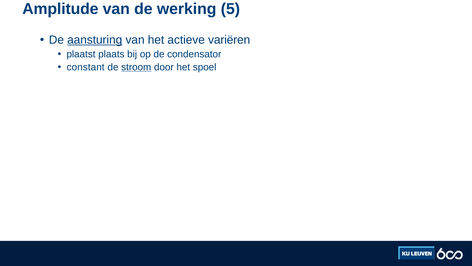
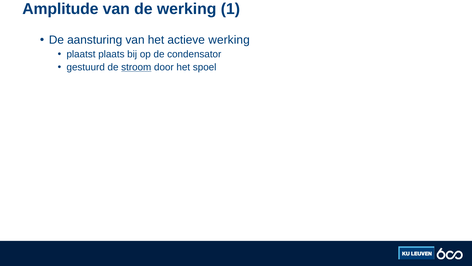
5: 5 -> 1 (230, 9)
aansturing underline: present -> none (95, 40)
actieve variëren: variëren -> werking (229, 40)
constant: constant -> gestuurd (86, 67)
